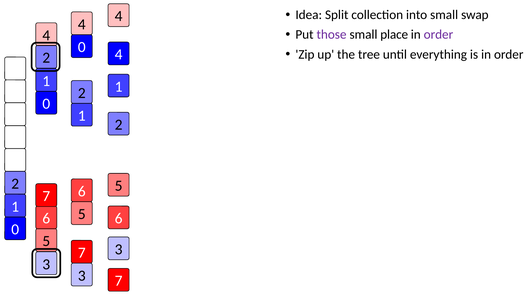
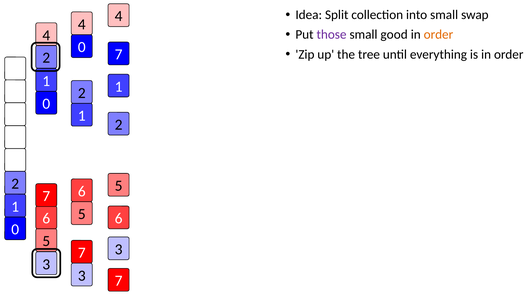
place: place -> good (394, 35)
order colour: purple -> orange (438, 35)
0 4: 4 -> 7 (119, 54)
